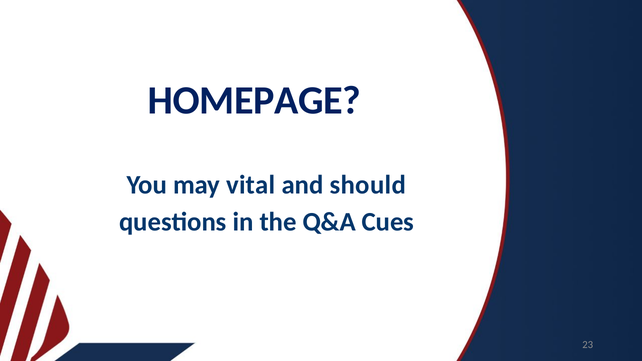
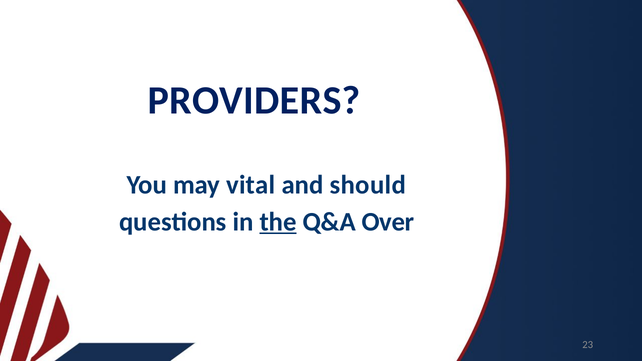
HOMEPAGE: HOMEPAGE -> PROVIDERS (254, 101)
the underline: none -> present (278, 222)
Cues: Cues -> Over (388, 222)
